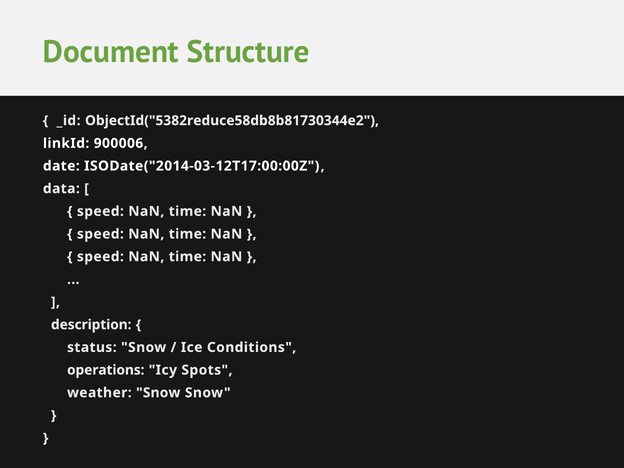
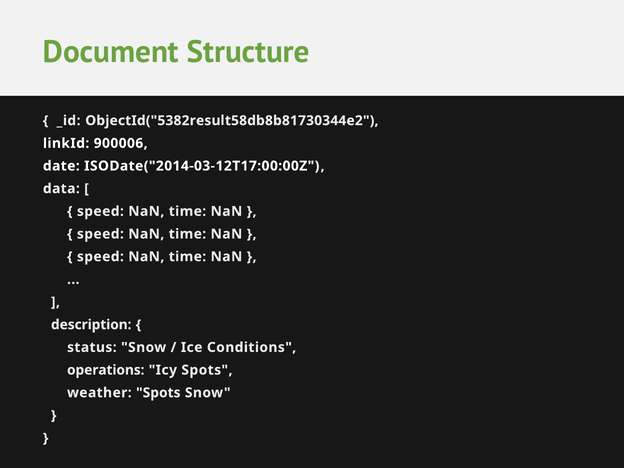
ObjectId("5382reduce58db8b81730344e2: ObjectId("5382reduce58db8b81730344e2 -> ObjectId("5382result58db8b81730344e2 (232, 121)
weather Snow: Snow -> Spots (158, 393)
